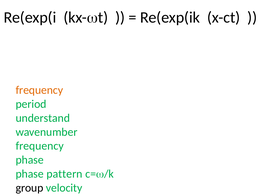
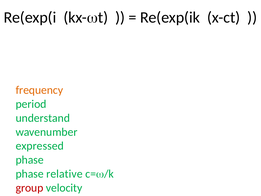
frequency: frequency -> expressed (40, 146)
pattern: pattern -> relative (64, 174)
group colour: black -> red (29, 188)
